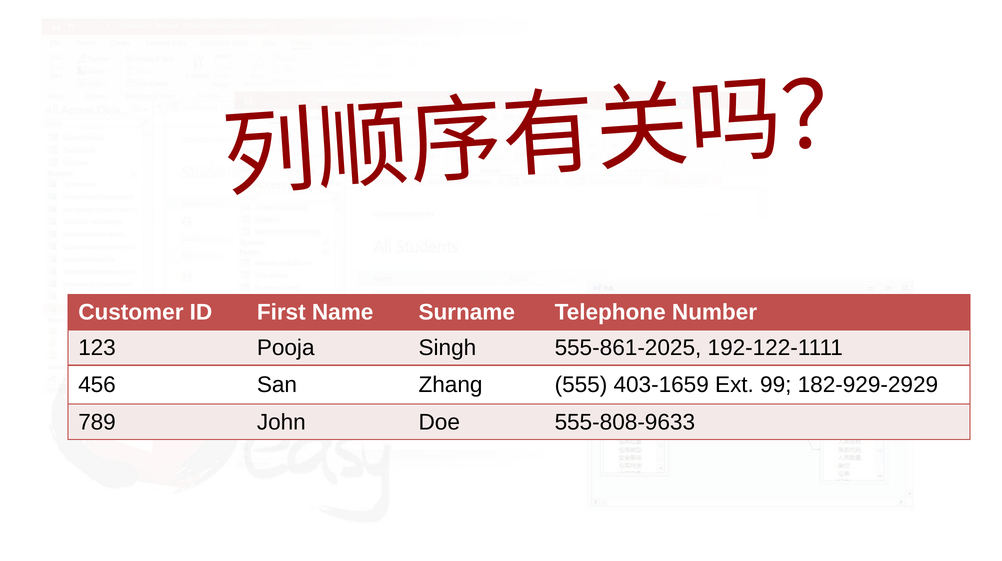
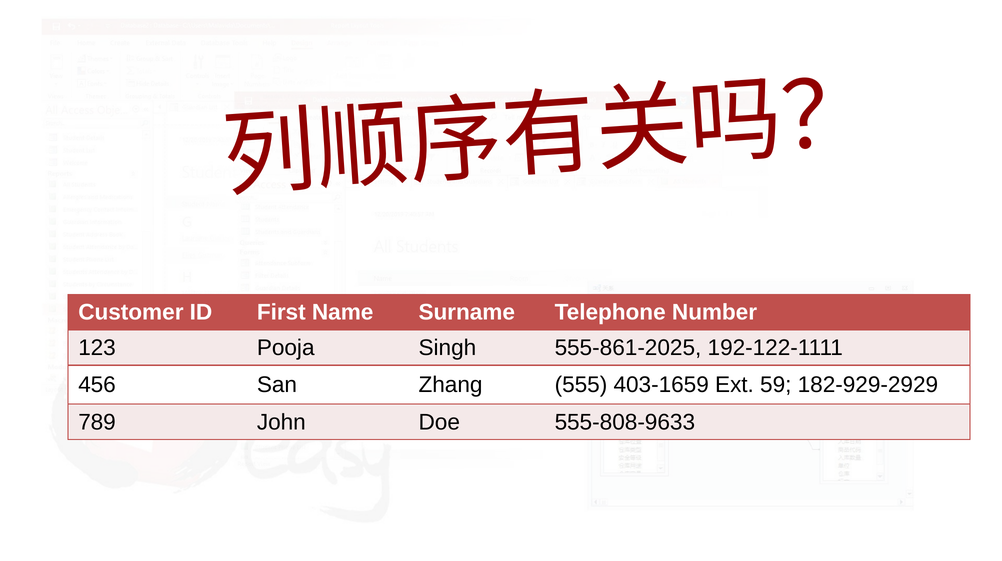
99: 99 -> 59 (776, 385)
